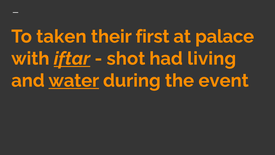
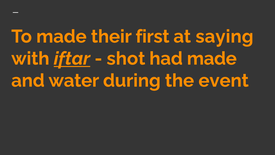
To taken: taken -> made (61, 36)
palace: palace -> saying (224, 36)
had living: living -> made (212, 58)
water underline: present -> none (74, 80)
